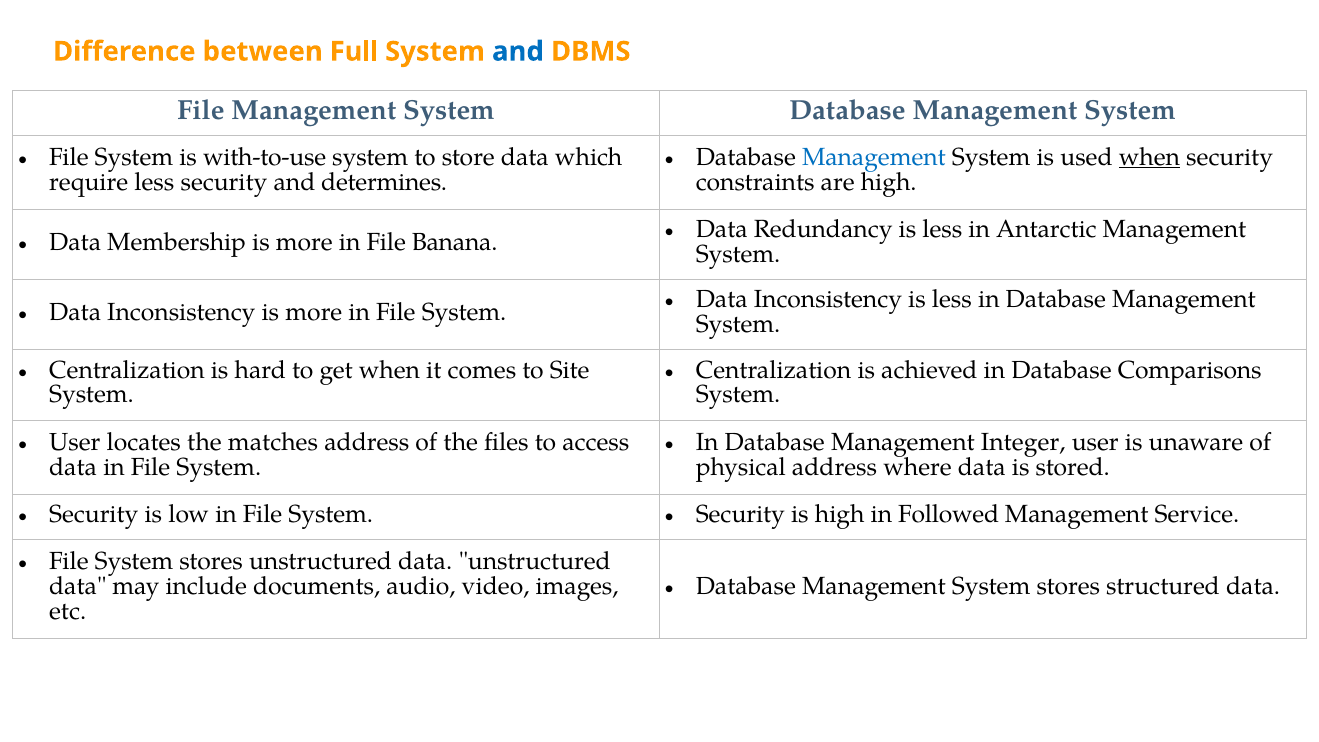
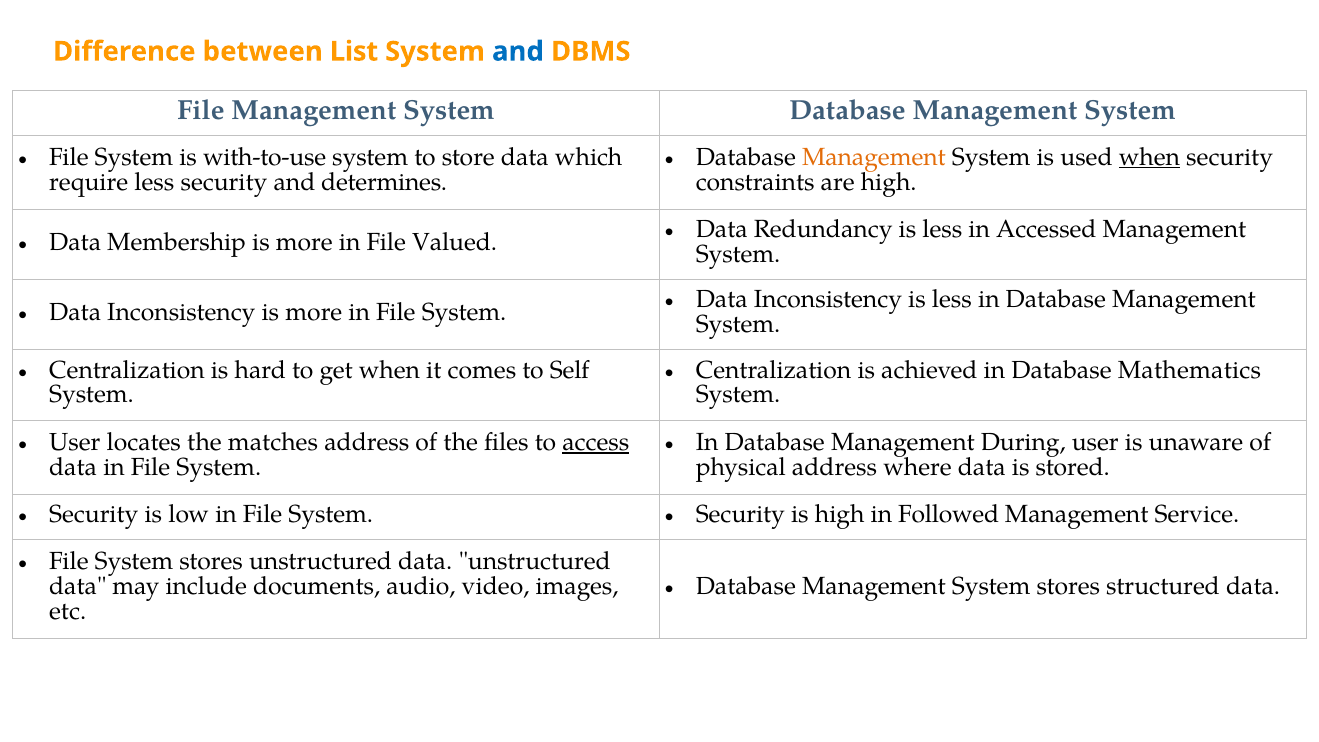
Full: Full -> List (354, 51)
Management colour: blue -> orange (874, 157)
Antarctic: Antarctic -> Accessed (1046, 229)
Banana: Banana -> Valued (455, 242)
Site: Site -> Self (570, 370)
Comparisons: Comparisons -> Mathematics (1189, 370)
access underline: none -> present (596, 442)
Integer: Integer -> During (1023, 442)
